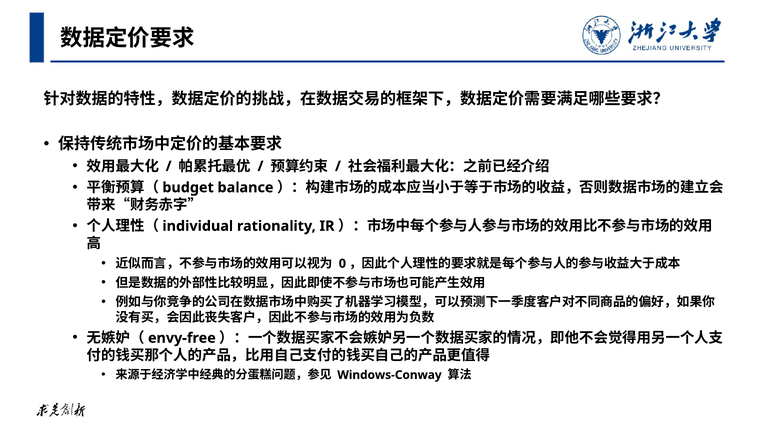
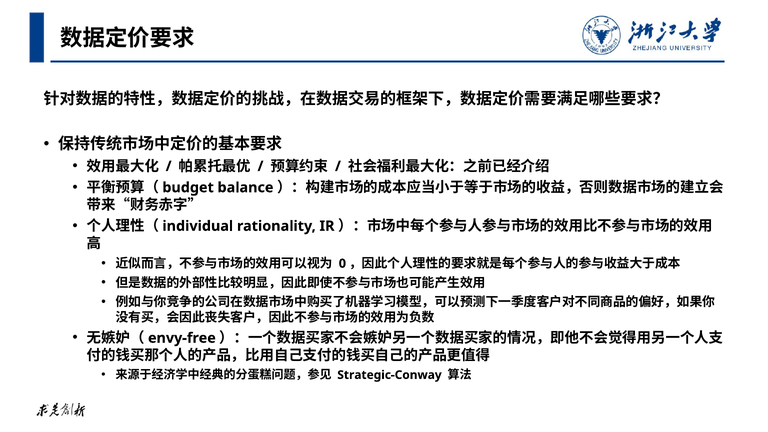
Windows-Conway: Windows-Conway -> Strategic-Conway (389, 375)
